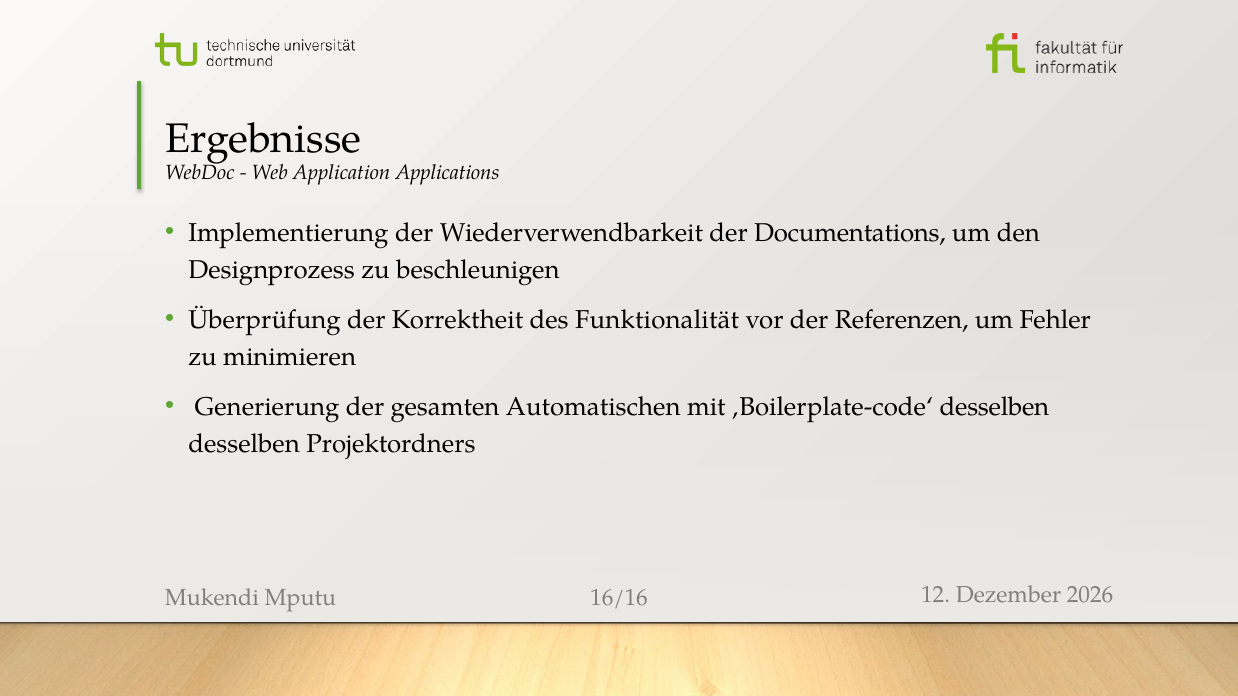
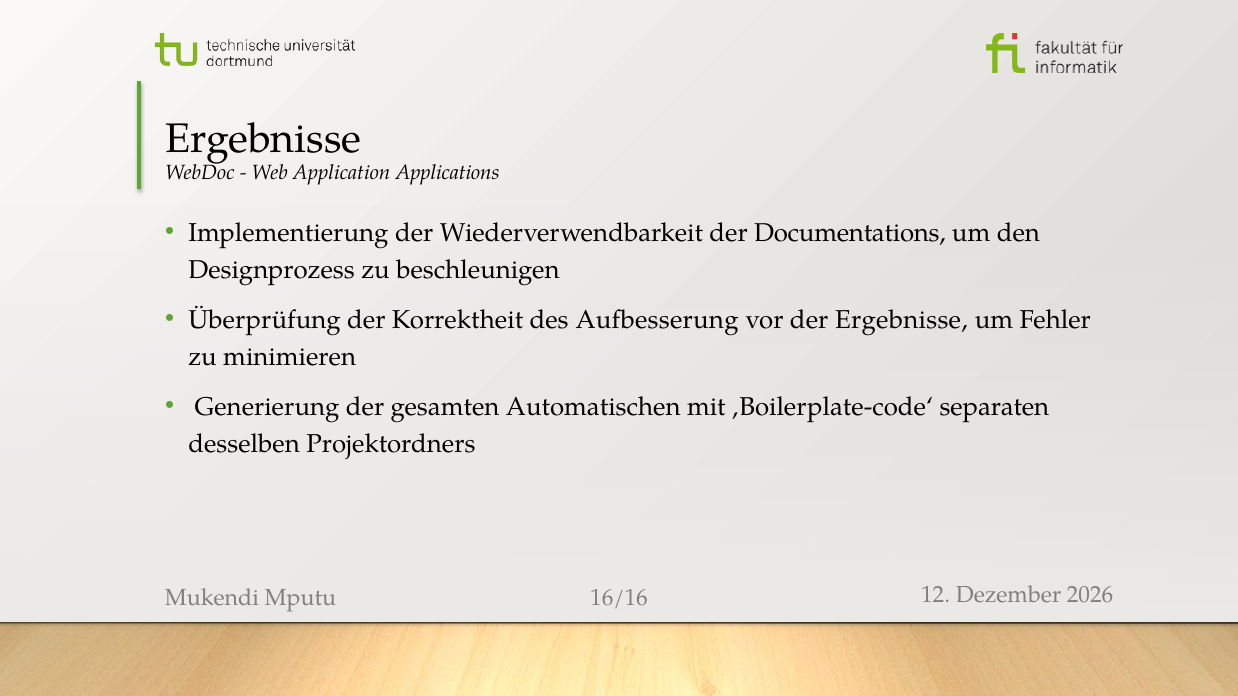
Funktionalität: Funktionalität -> Aufbesserung (657, 320)
der Referenzen: Referenzen -> Ergebnisse (901, 320)
‚Boilerplate-code‘ desselben: desselben -> separaten (994, 407)
